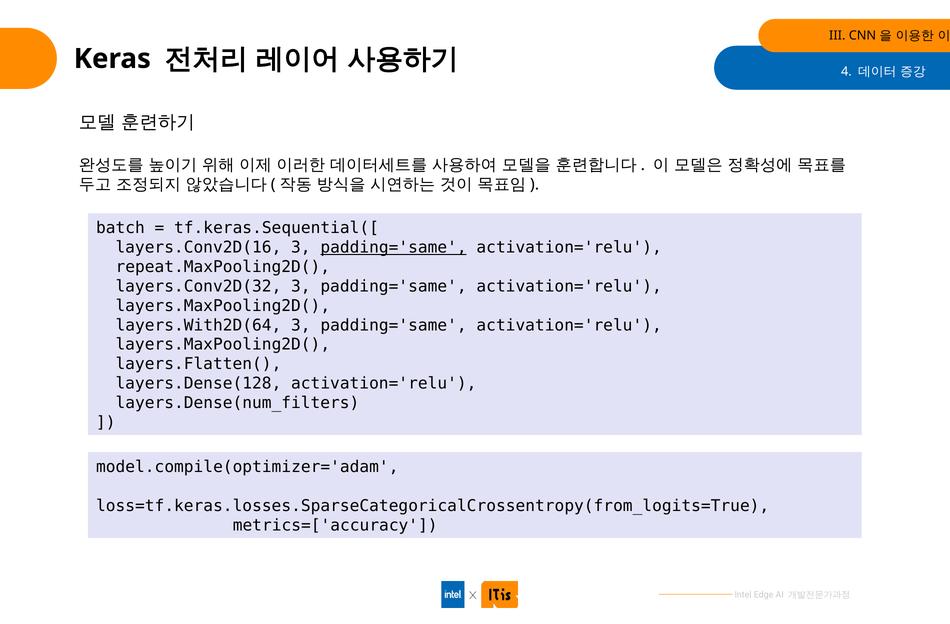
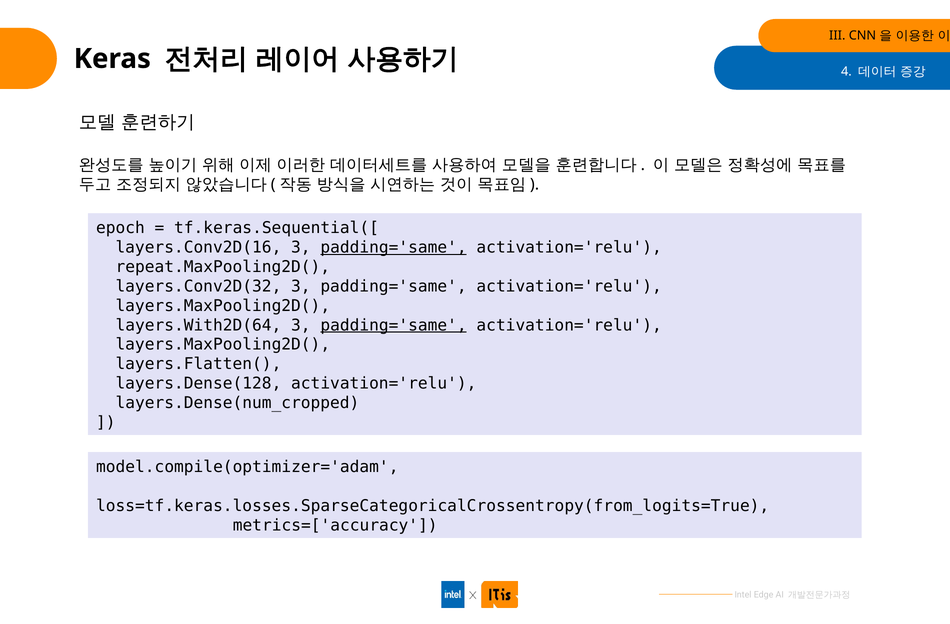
batch: batch -> epoch (120, 228)
padding='same underline: none -> present (394, 325)
layers.Dense(num_filters: layers.Dense(num_filters -> layers.Dense(num_cropped (237, 403)
